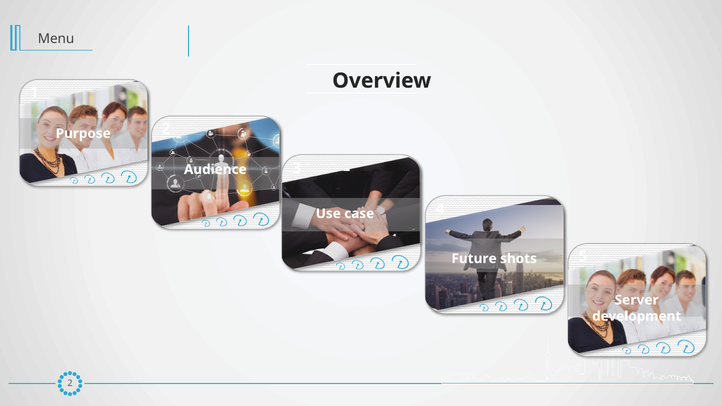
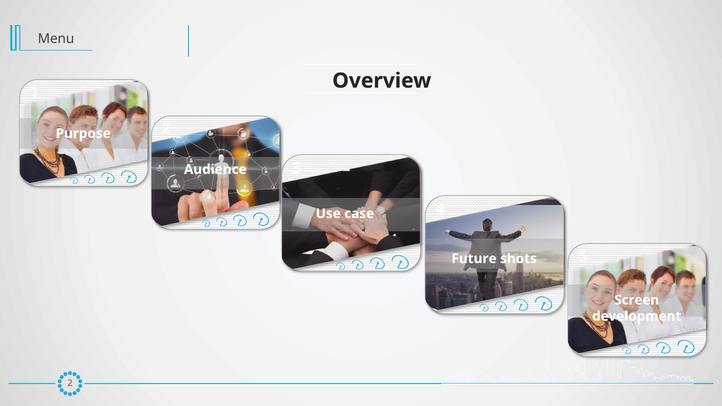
Server: Server -> Screen (637, 300)
